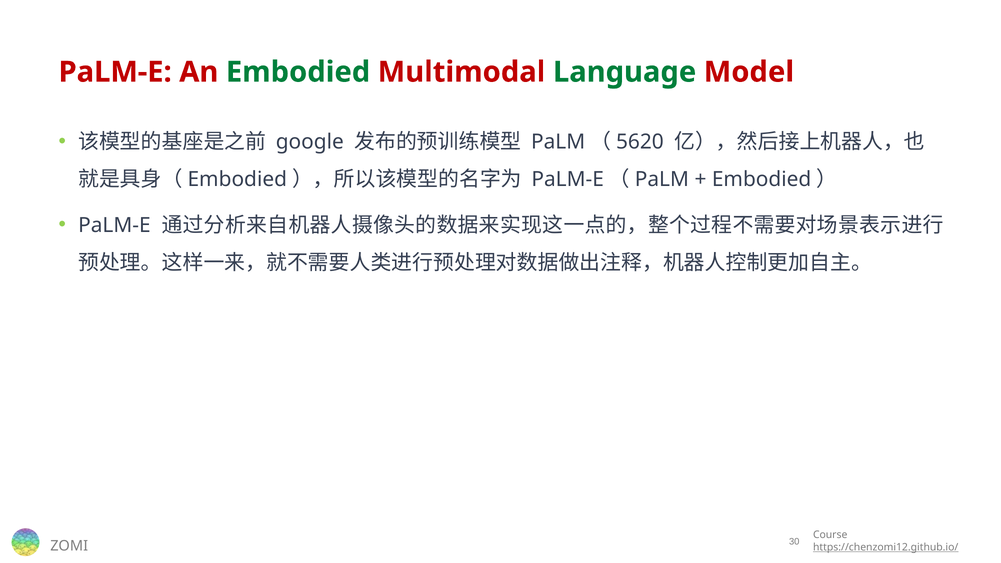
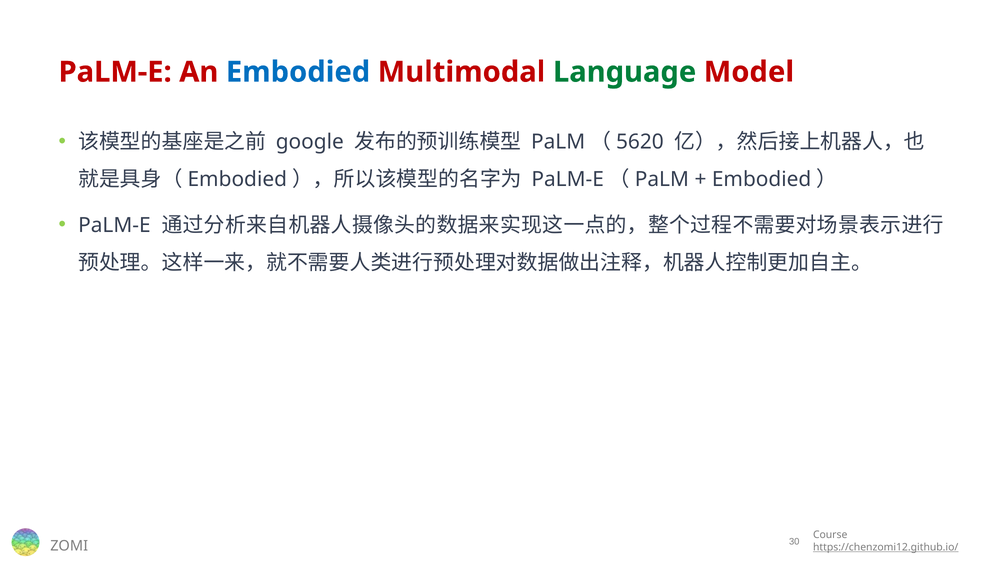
Embodied colour: green -> blue (298, 72)
